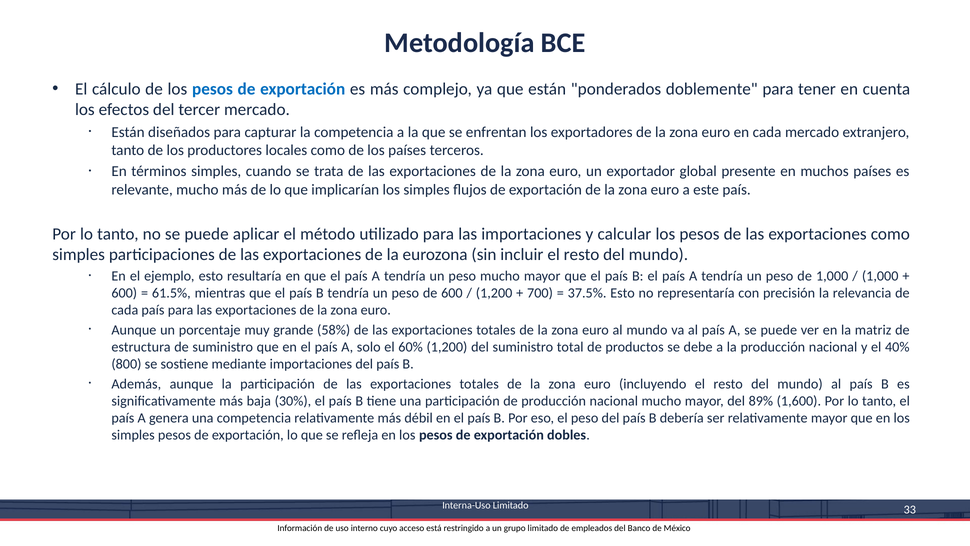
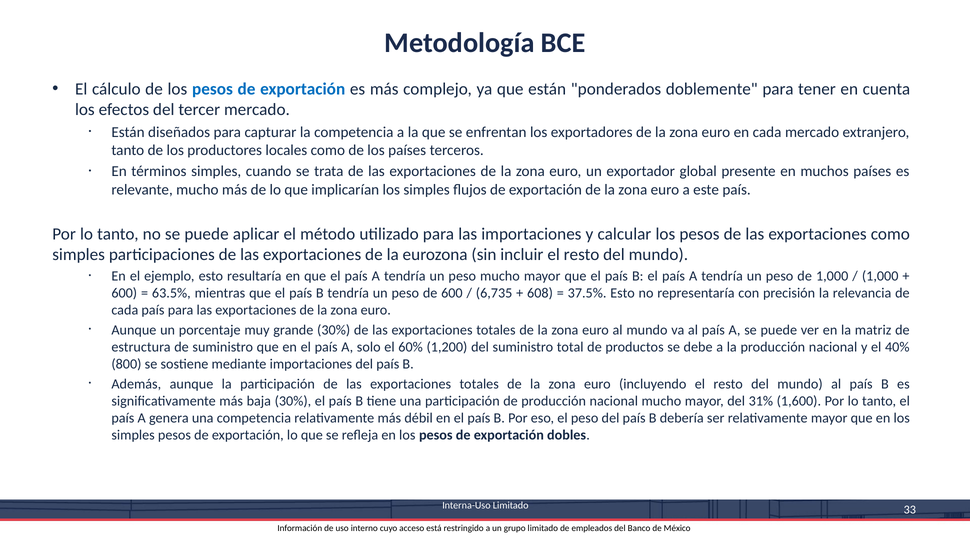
61.5%: 61.5% -> 63.5% (171, 293)
1,200: 1,200 -> 6,735 (494, 293)
700: 700 -> 608 (540, 293)
grande 58%: 58% -> 30% (334, 330)
89%: 89% -> 31% (761, 401)
